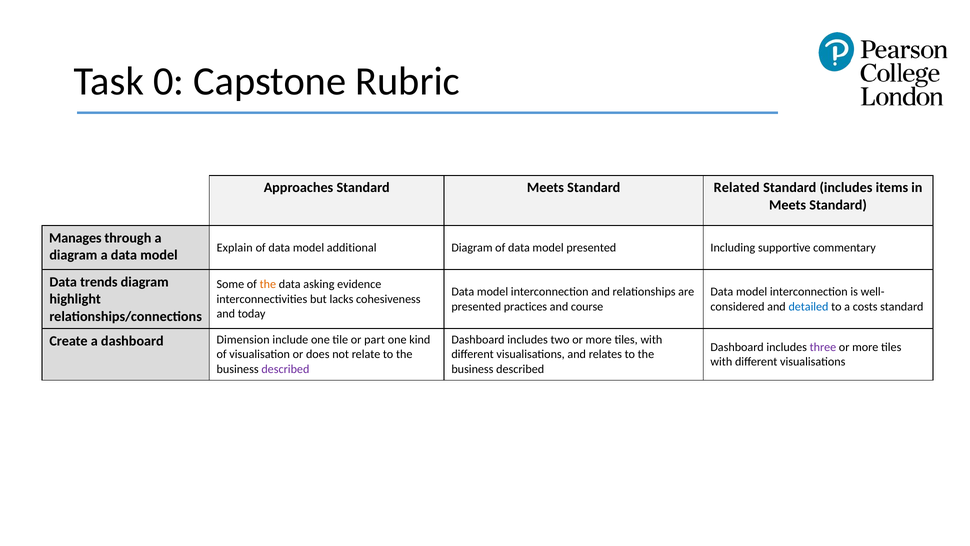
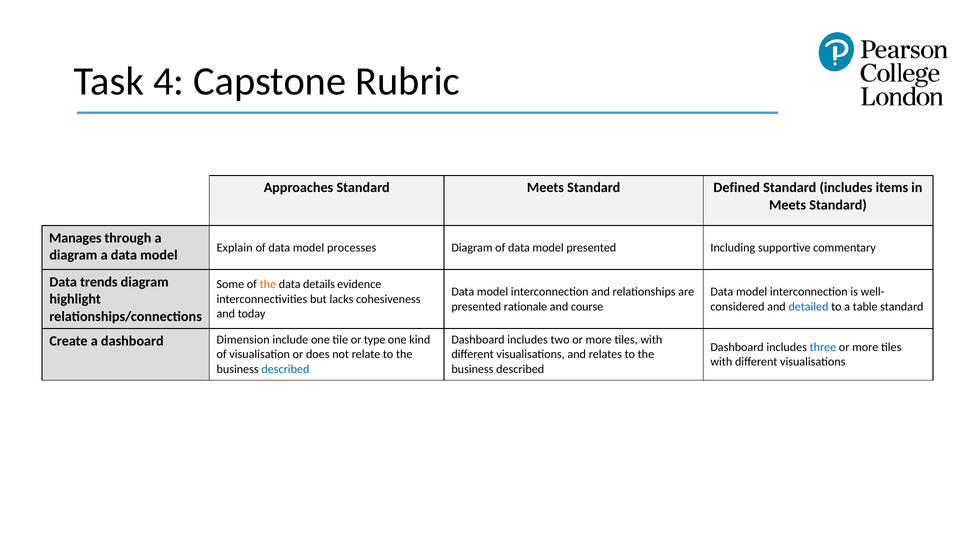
0: 0 -> 4 (169, 81)
Related: Related -> Defined (737, 188)
additional: additional -> processes (352, 248)
asking: asking -> details (319, 284)
practices: practices -> rationale (525, 306)
costs: costs -> table (865, 306)
part: part -> type (375, 339)
three colour: purple -> blue (823, 347)
described colour: purple -> blue (285, 369)
